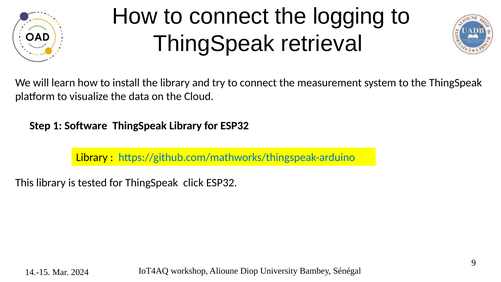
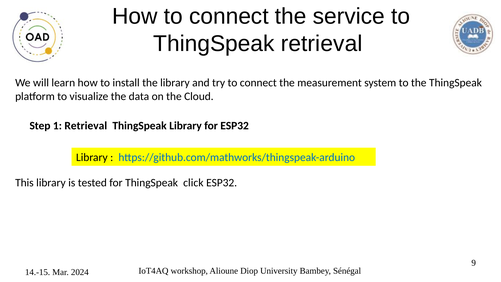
logging: logging -> service (349, 16)
1 Software: Software -> Retrieval (86, 126)
